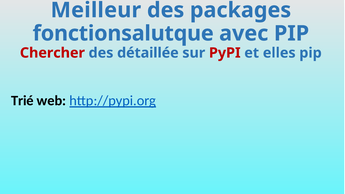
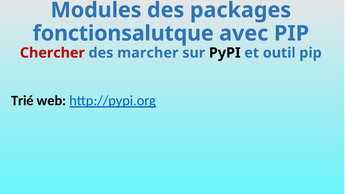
Meilleur: Meilleur -> Modules (96, 10)
détaillée: détaillée -> marcher (148, 53)
PyPI colour: red -> black (225, 53)
elles: elles -> outil (279, 53)
